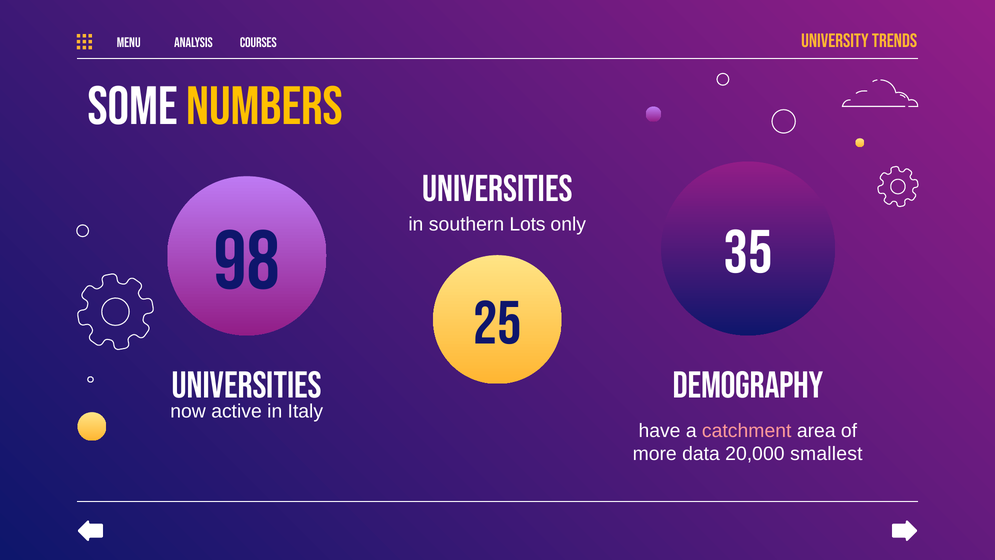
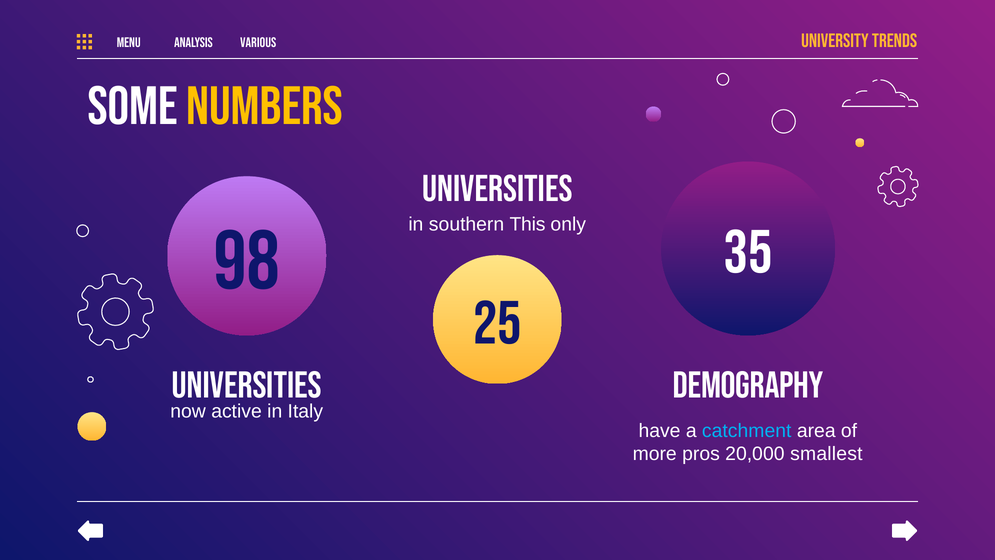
COURSES: COURSES -> VARIOUS (258, 43)
Lots: Lots -> This (527, 224)
catchment colour: pink -> light blue (747, 430)
data: data -> pros (701, 454)
